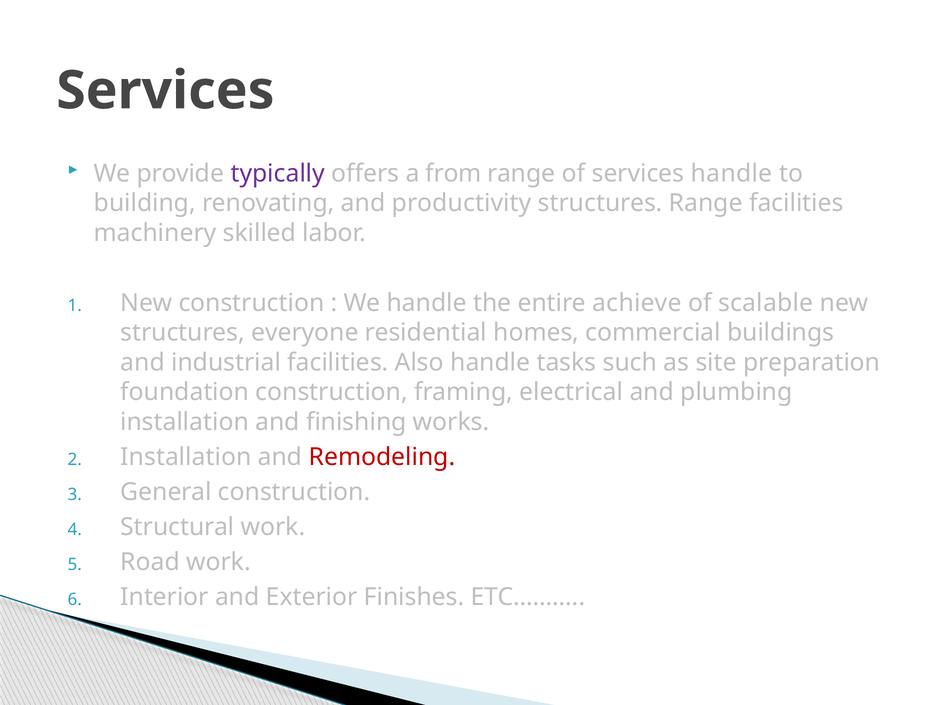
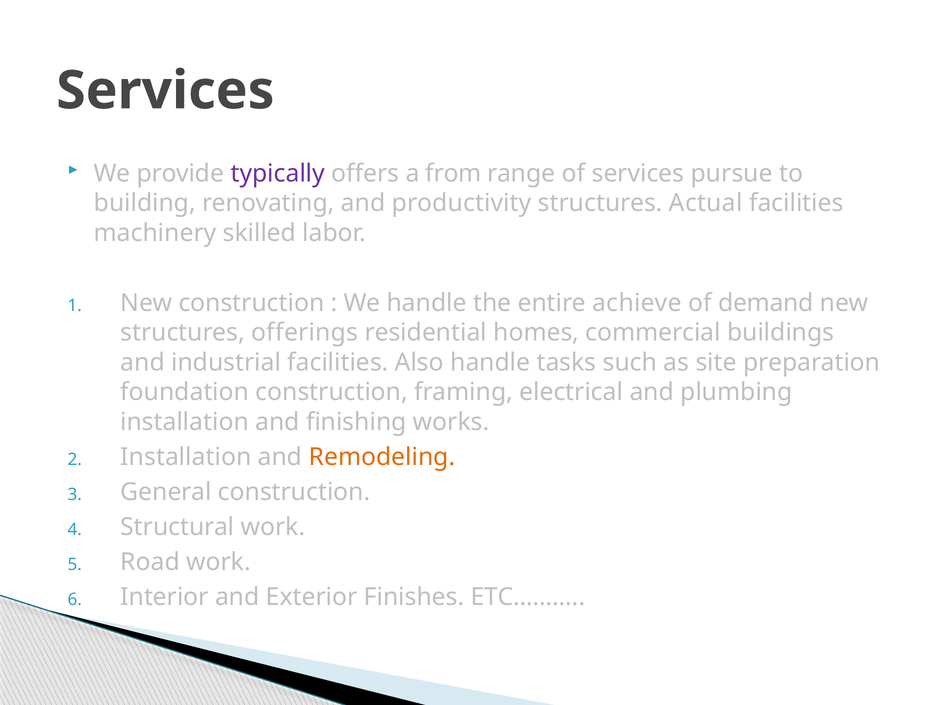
services handle: handle -> pursue (732, 174)
structures Range: Range -> Actual (706, 203)
scalable: scalable -> demand (766, 303)
everyone: everyone -> offerings (305, 333)
Remodeling colour: red -> orange (382, 457)
